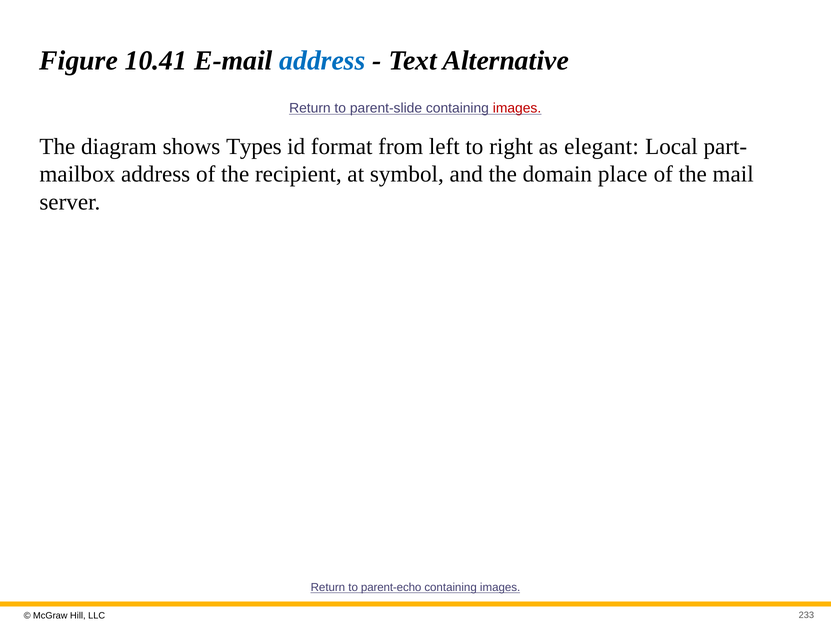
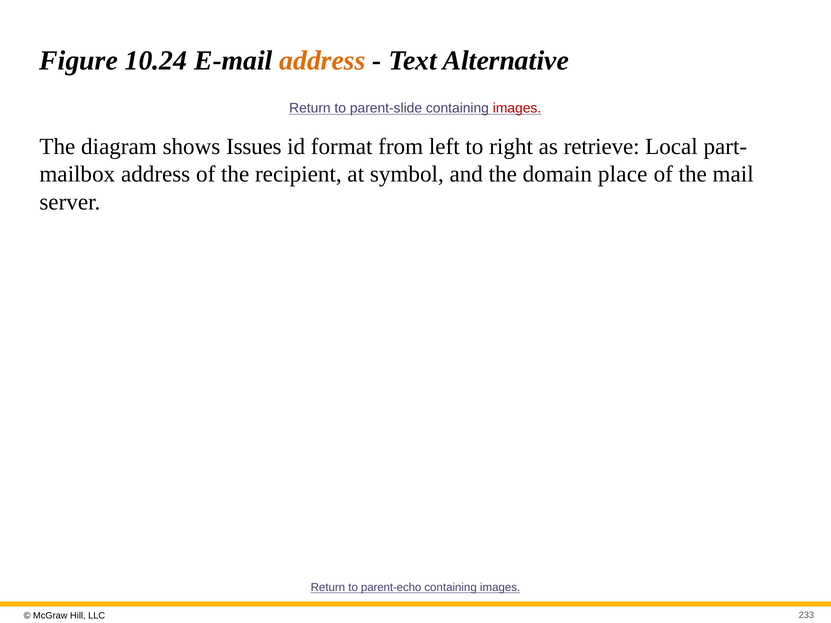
10.41: 10.41 -> 10.24 (156, 60)
address colour: blue -> orange (322, 60)
Types: Types -> Issues (254, 147)
elegant: elegant -> retrieve (602, 147)
